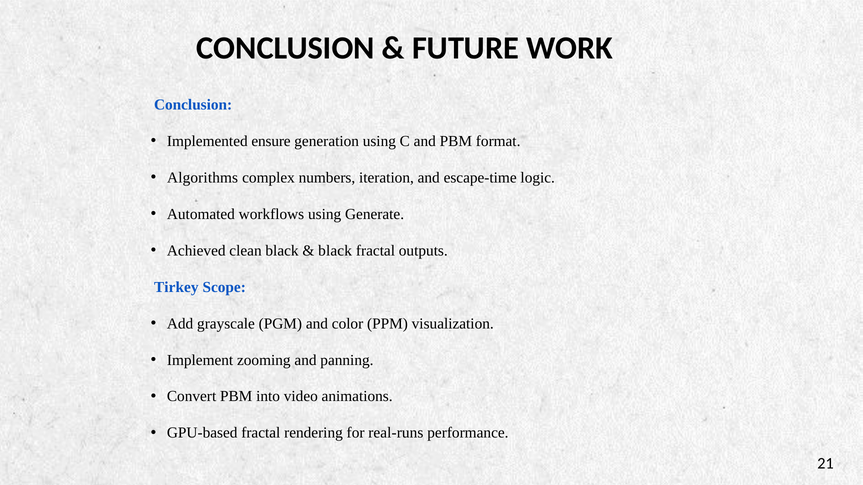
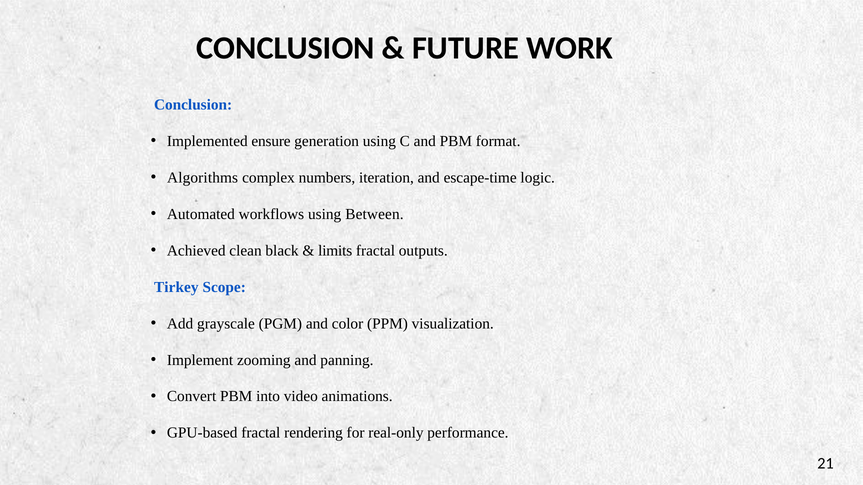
Generate: Generate -> Between (374, 214)
black: black -> limits (335, 251)
real-runs: real-runs -> real-only (396, 433)
